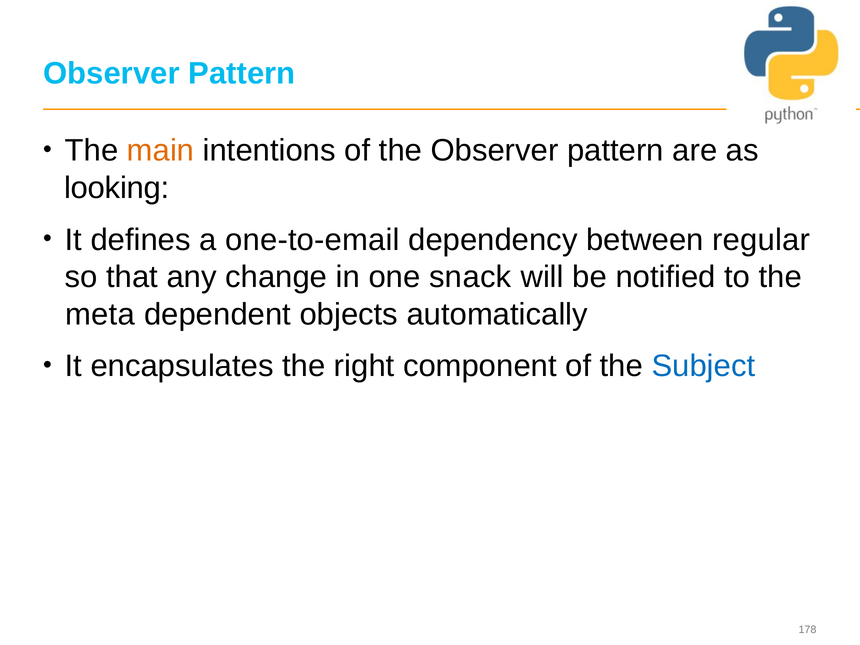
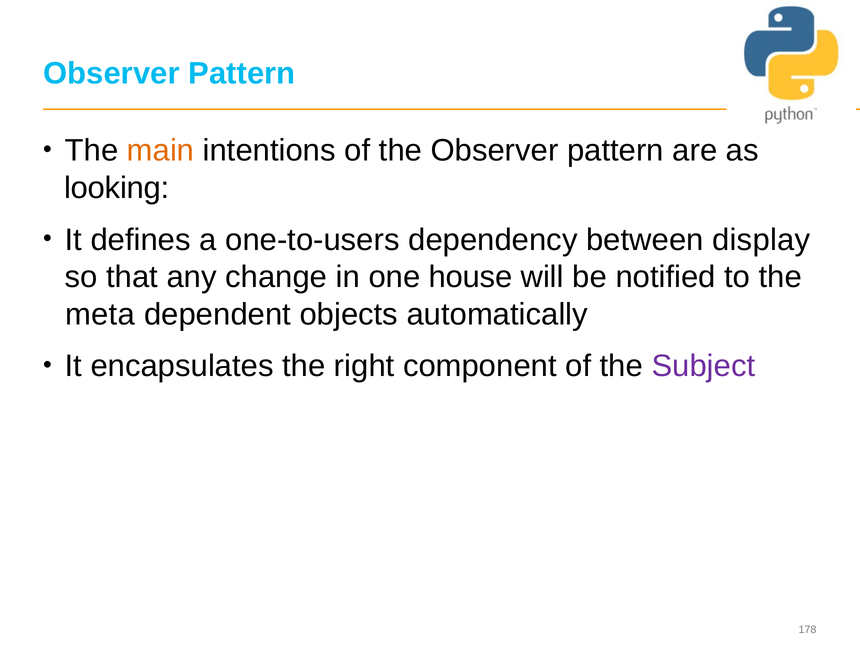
one-to-email: one-to-email -> one-to-users (312, 240)
regular: regular -> display (761, 240)
snack: snack -> house (471, 277)
Subject colour: blue -> purple (703, 366)
